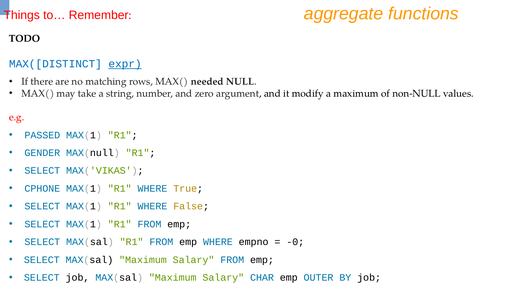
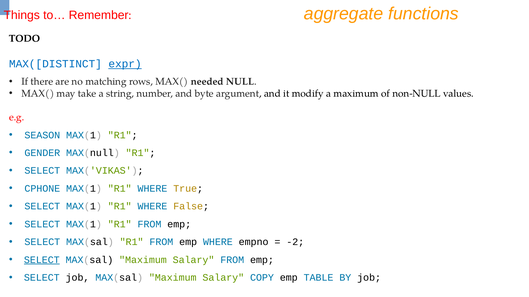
zero: zero -> byte (204, 94)
PASSED: PASSED -> SEASON (42, 135)
-0: -0 -> -2 (295, 242)
SELECT underline: none -> present (42, 260)
CHAR: CHAR -> COPY (262, 278)
OUTER: OUTER -> TABLE (319, 278)
